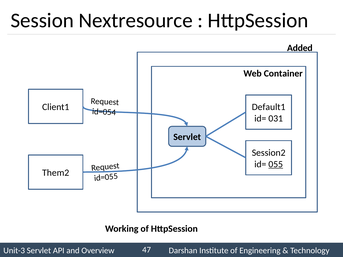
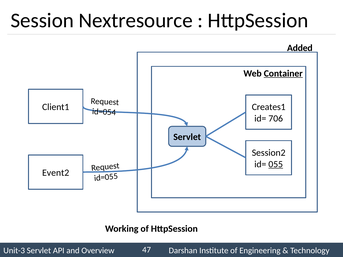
Container underline: none -> present (283, 73)
Default1: Default1 -> Creates1 (269, 107)
031: 031 -> 706 (276, 119)
Them2: Them2 -> Event2 (56, 173)
